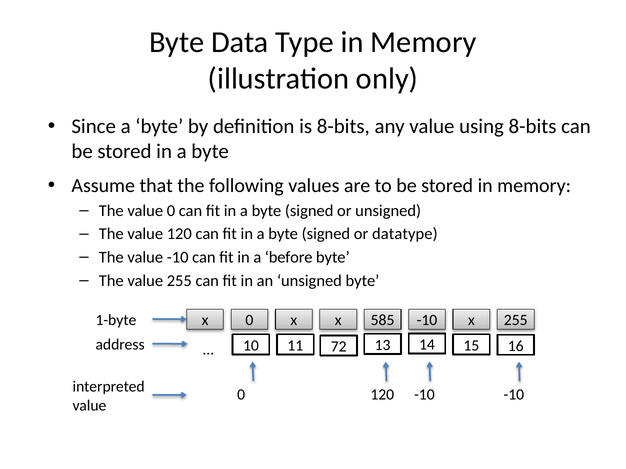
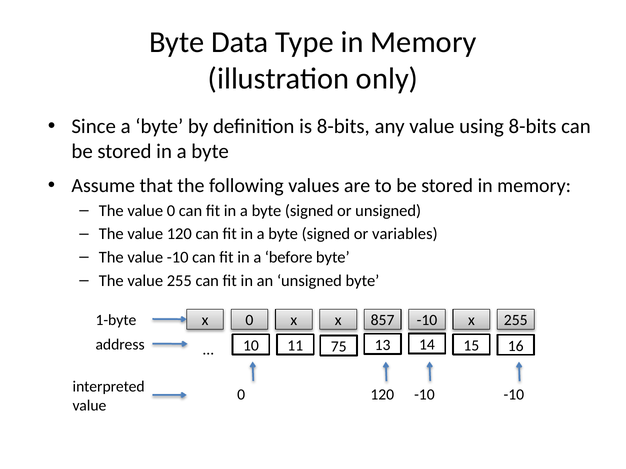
datatype: datatype -> variables (405, 234)
585: 585 -> 857 (383, 321)
72: 72 -> 75 (339, 347)
